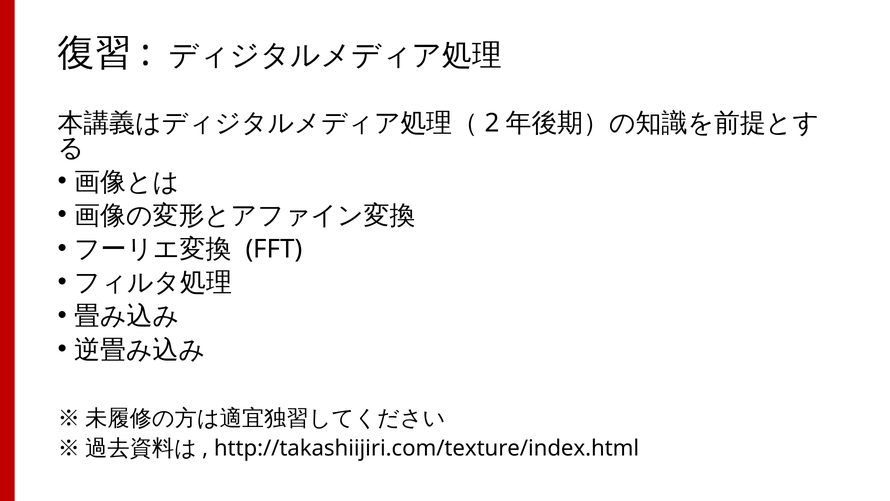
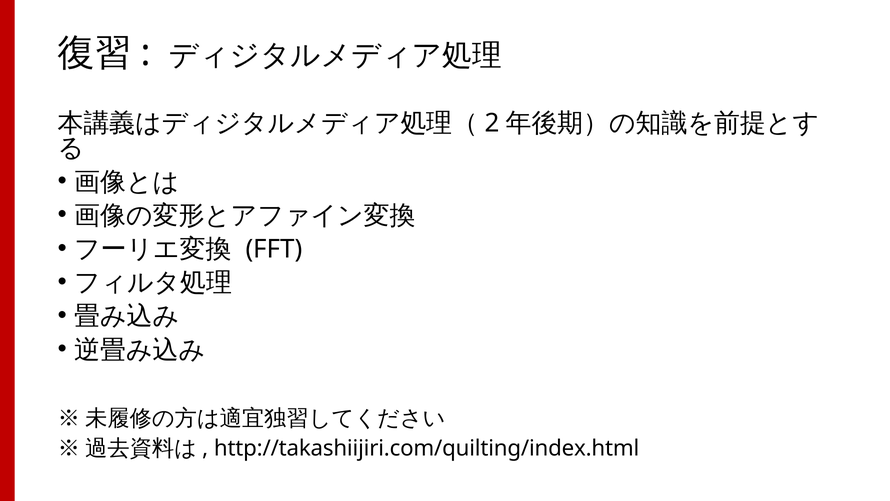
http://takashiijiri.com/texture/index.html: http://takashiijiri.com/texture/index.html -> http://takashiijiri.com/quilting/index.html (427, 448)
